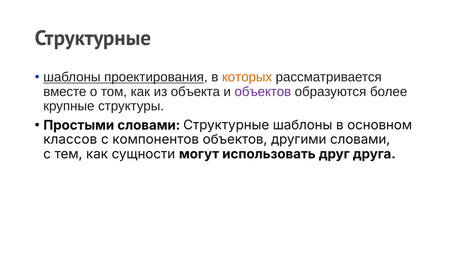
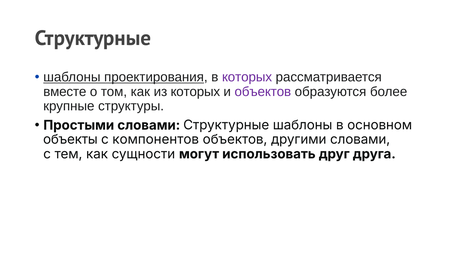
которых colour: orange -> purple (247, 77)
из объекта: объекта -> которых (195, 91)
классов: классов -> объекты (70, 139)
